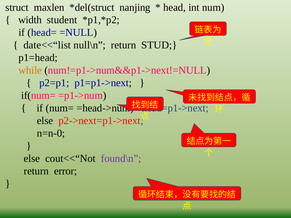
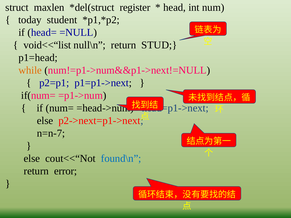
nanjing: nanjing -> register (135, 7)
width: width -> today (30, 20)
date<<“list: date<<“list -> void<<“list (47, 45)
n=n-0: n=n-0 -> n=n-7 (51, 133)
found\n colour: purple -> blue (121, 159)
